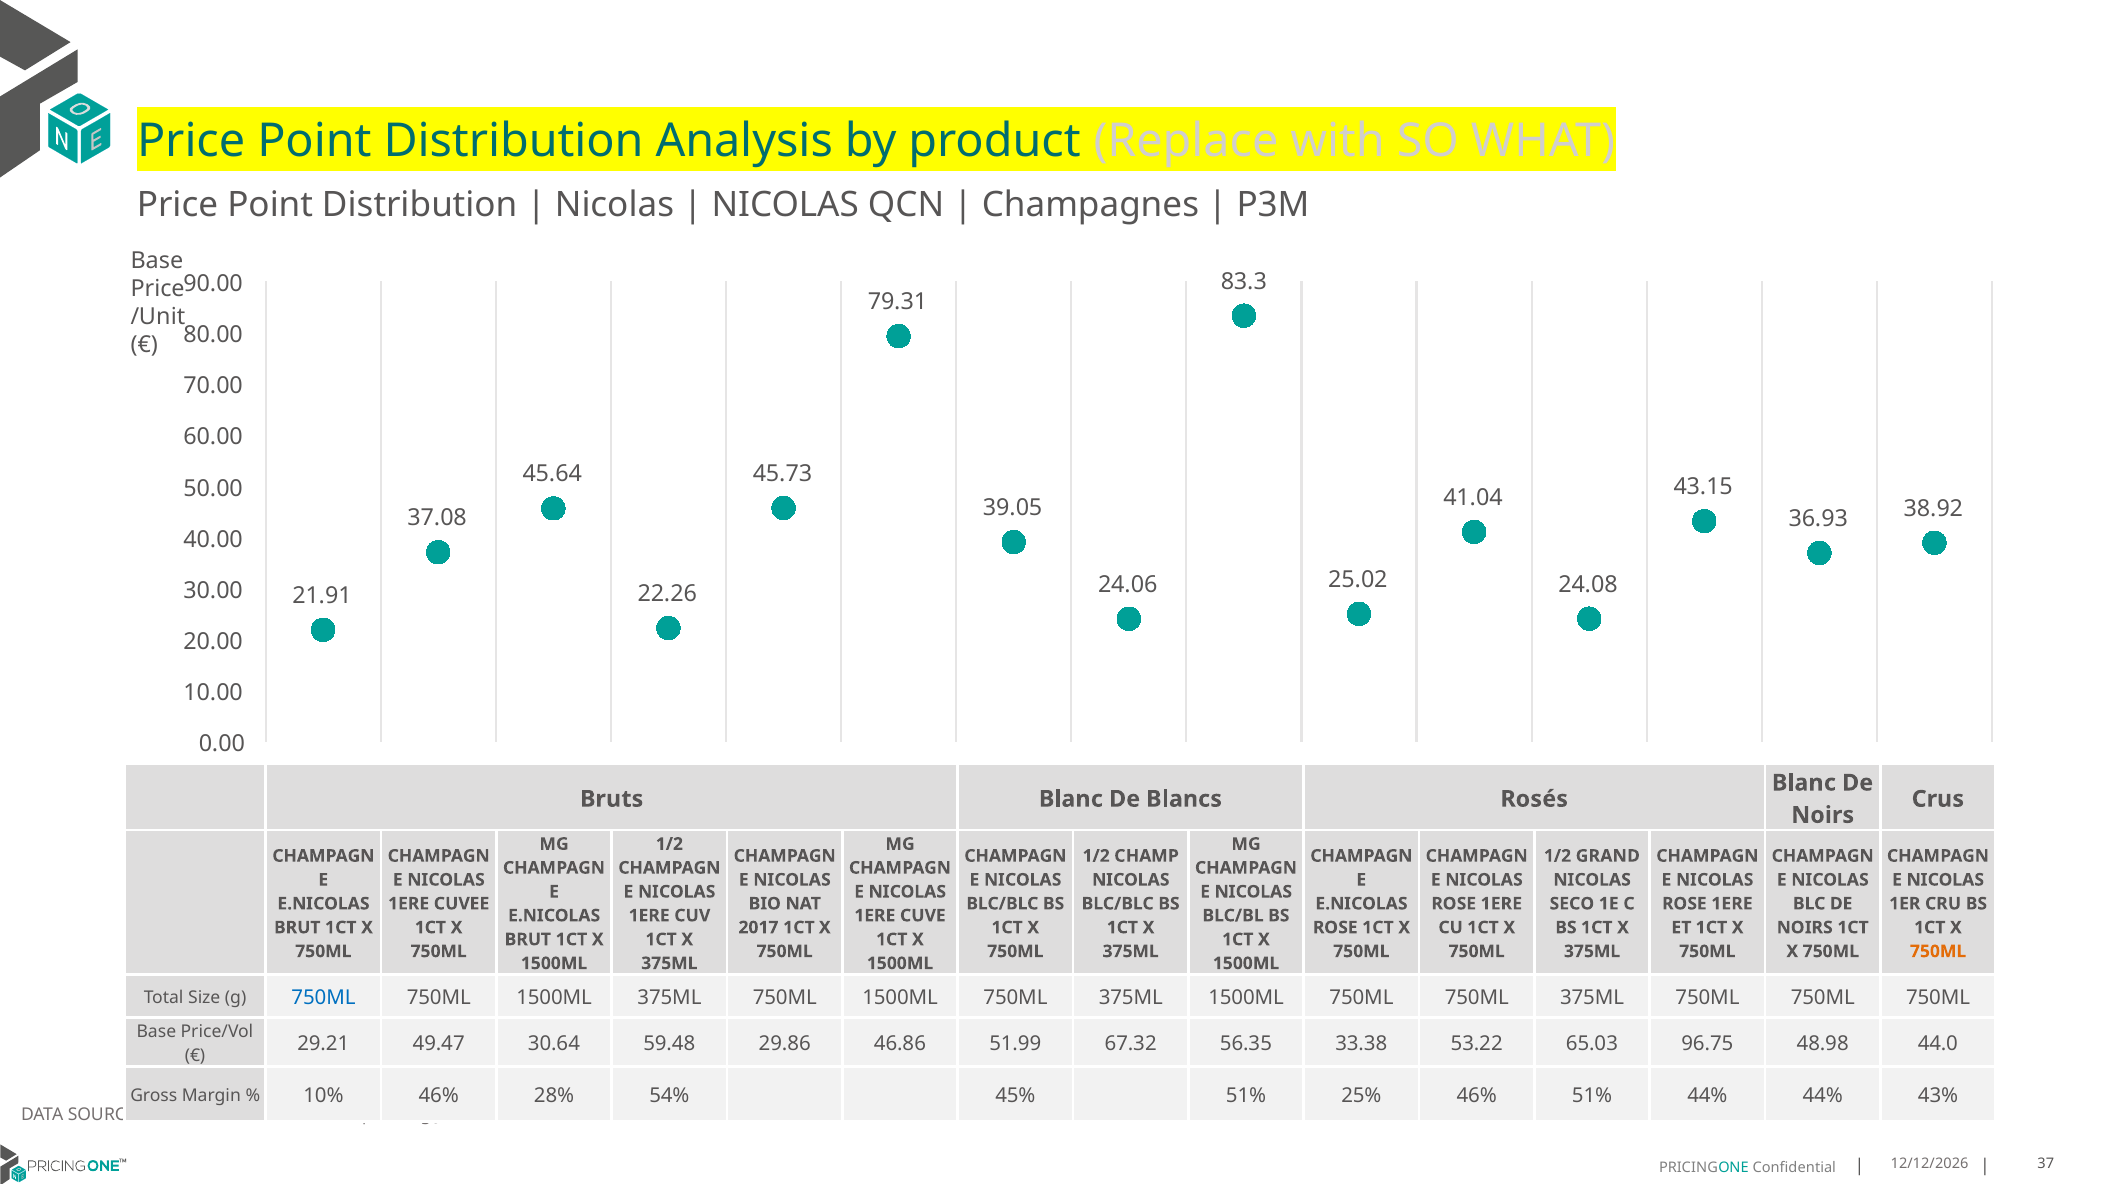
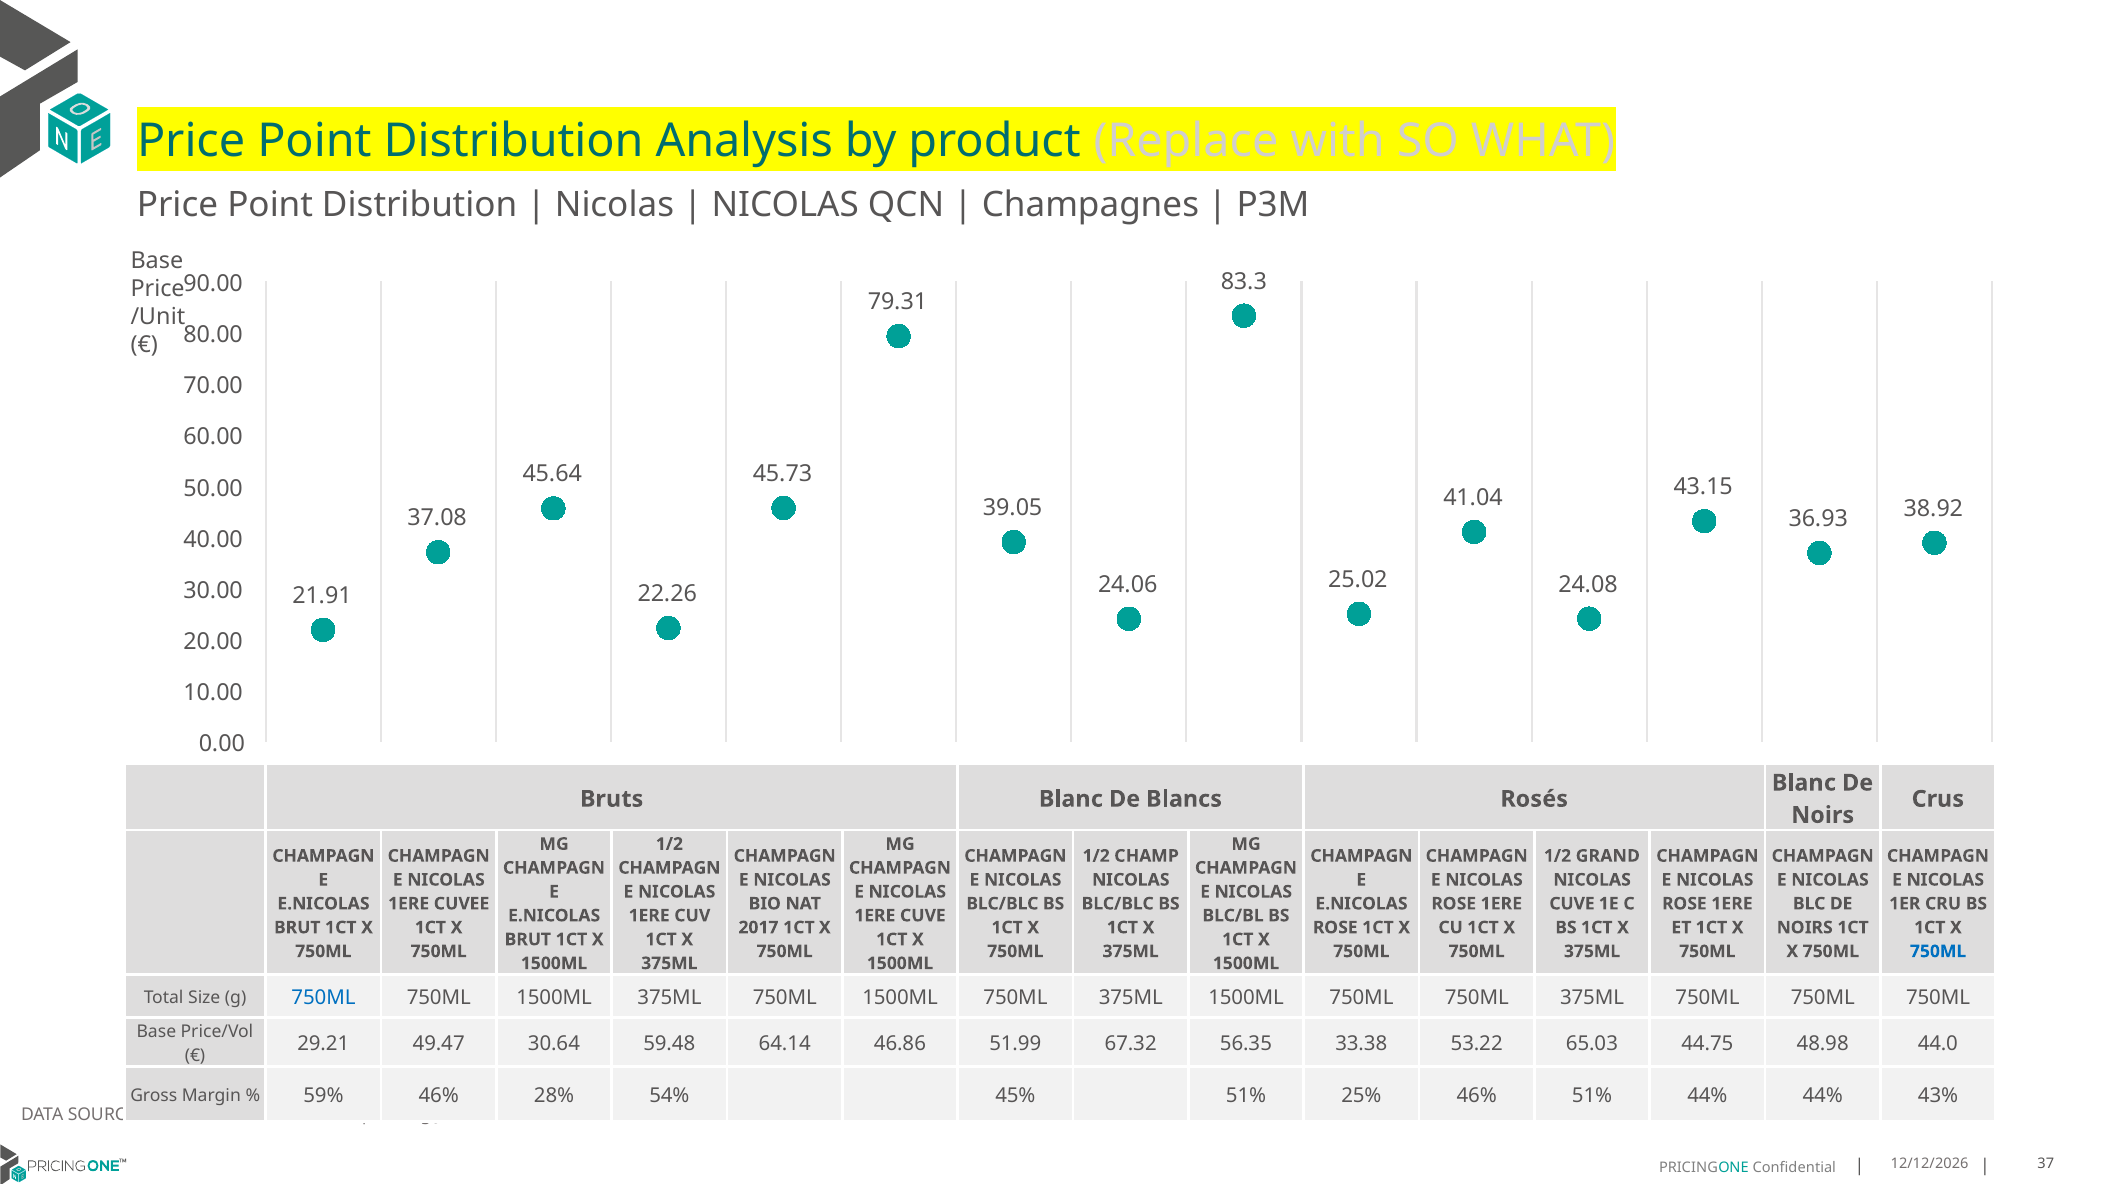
SECO: SECO -> CUVE (1572, 904)
750ML colour: orange -> blue (1938, 952)
29.86: 29.86 -> 64.14 (785, 1044)
96.75: 96.75 -> 44.75 (1707, 1044)
10%: 10% -> 59% (323, 1096)
